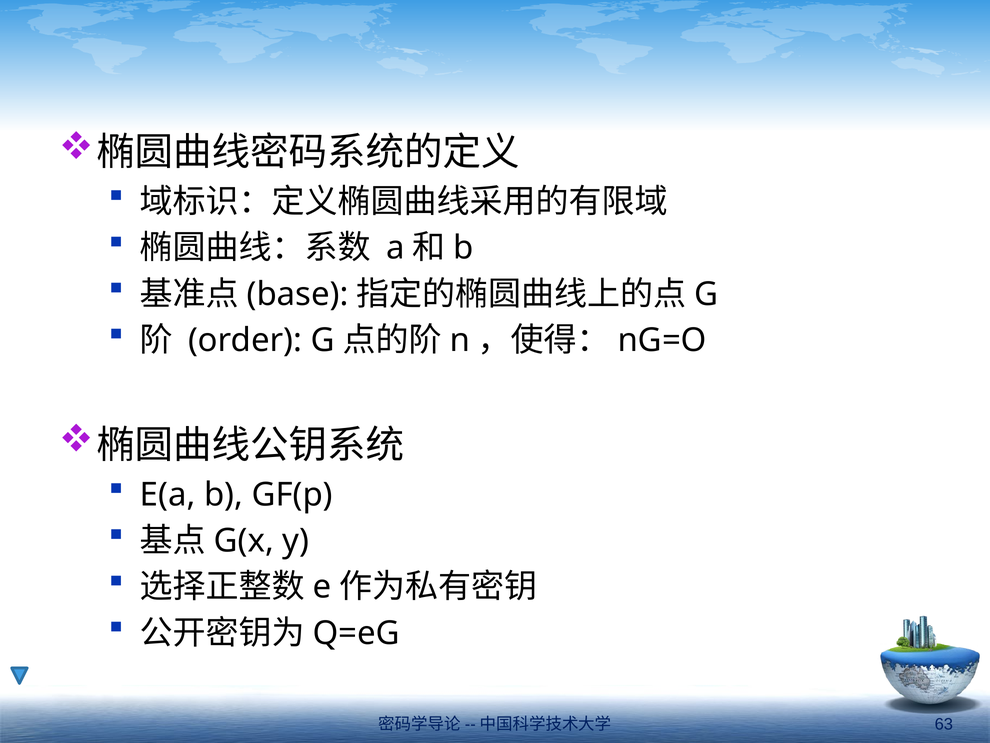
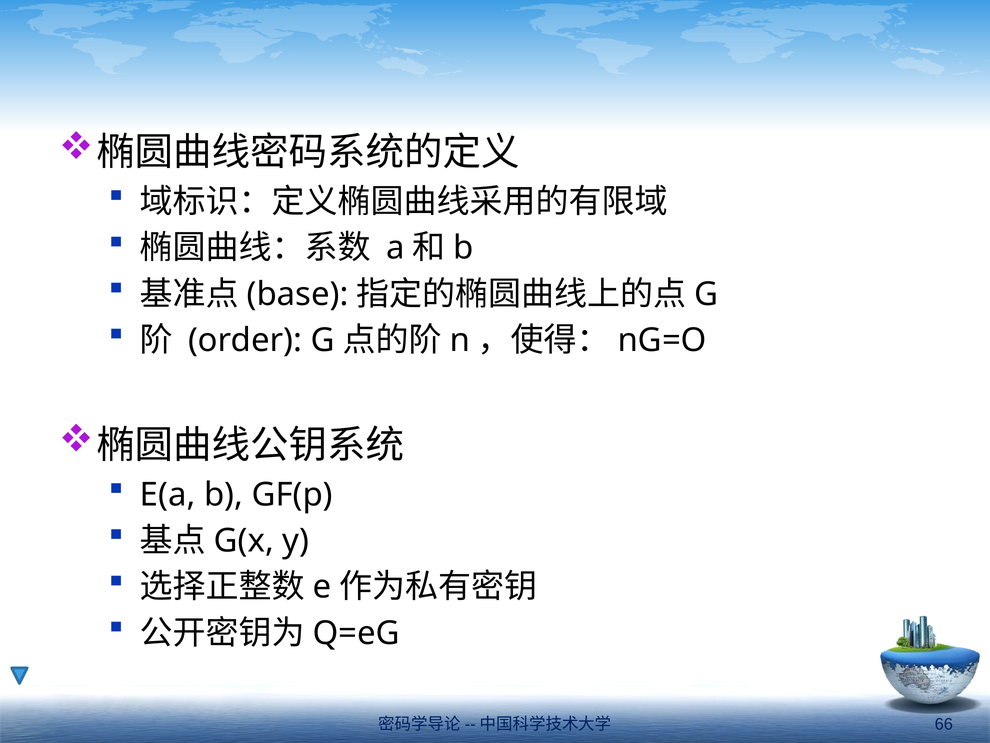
63: 63 -> 66 (944, 724)
